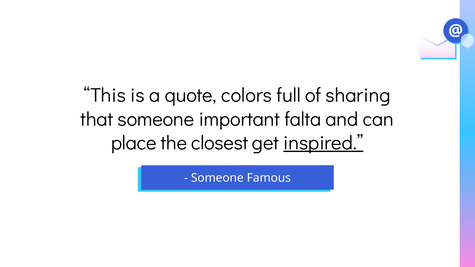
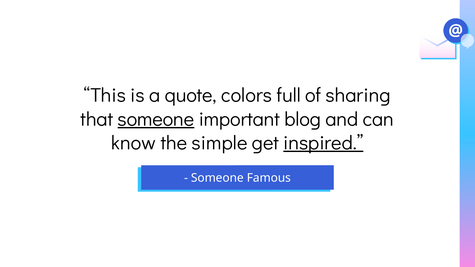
someone underline: none -> present (156, 119)
falta: falta -> blog (303, 119)
place: place -> know (134, 143)
closest: closest -> simple (219, 143)
